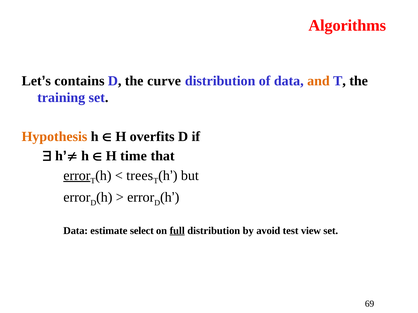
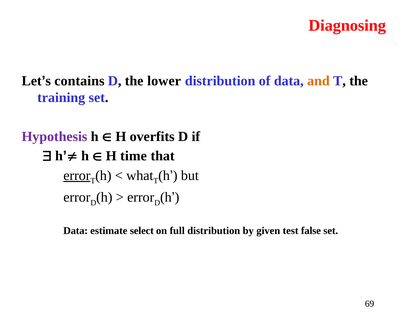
Algorithms: Algorithms -> Diagnosing (347, 26)
curve: curve -> lower (164, 81)
Hypothesis colour: orange -> purple (54, 137)
trees: trees -> what (140, 176)
full underline: present -> none (177, 231)
avoid: avoid -> given (268, 231)
view: view -> false (311, 231)
